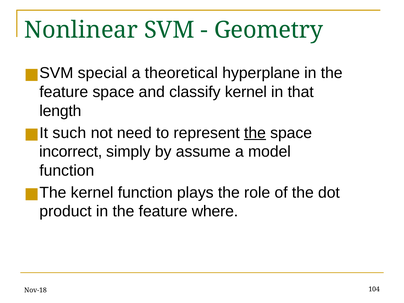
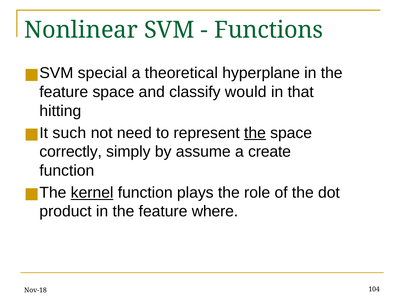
Geometry: Geometry -> Functions (269, 30)
classify kernel: kernel -> would (246, 92)
length: length -> hitting (60, 111)
incorrect: incorrect -> correctly (71, 152)
model: model -> create (270, 152)
kernel underline: none -> present (92, 193)
